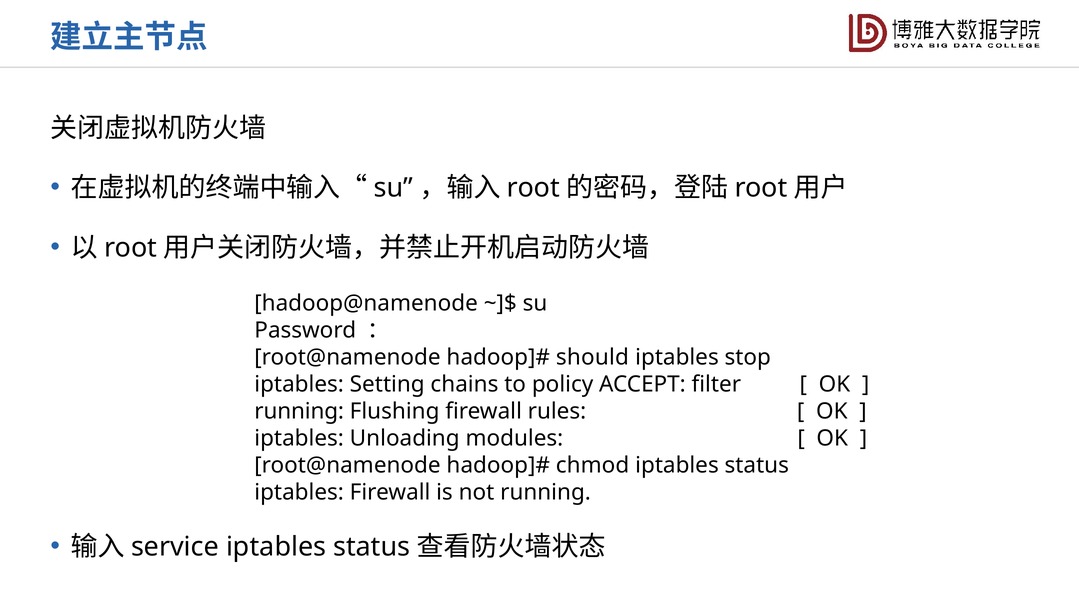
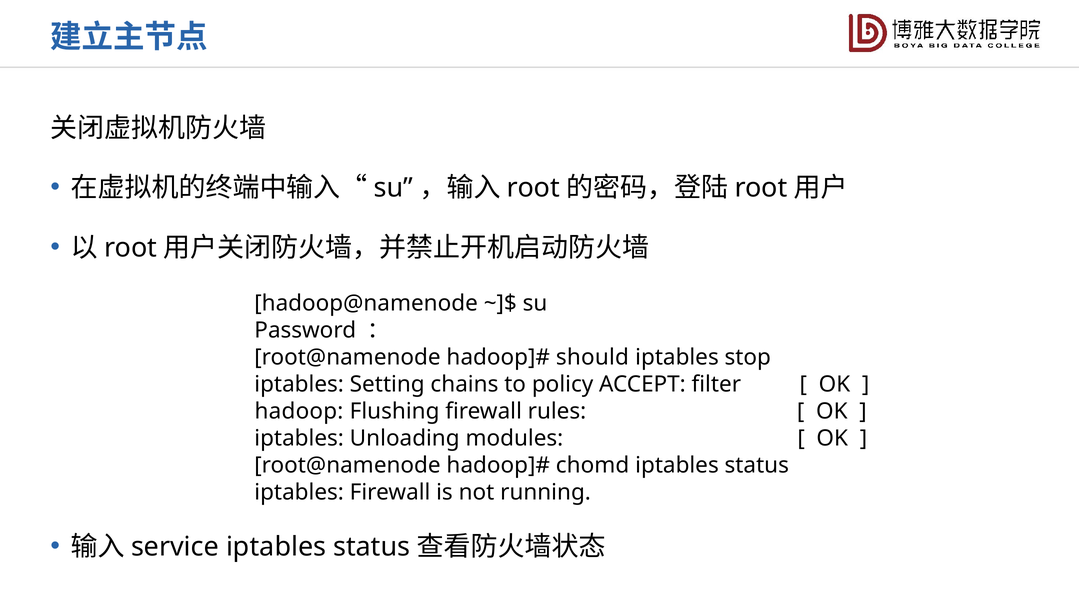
running: running -> hadoop (299, 411)
chmod: chmod -> chomd (593, 465)
